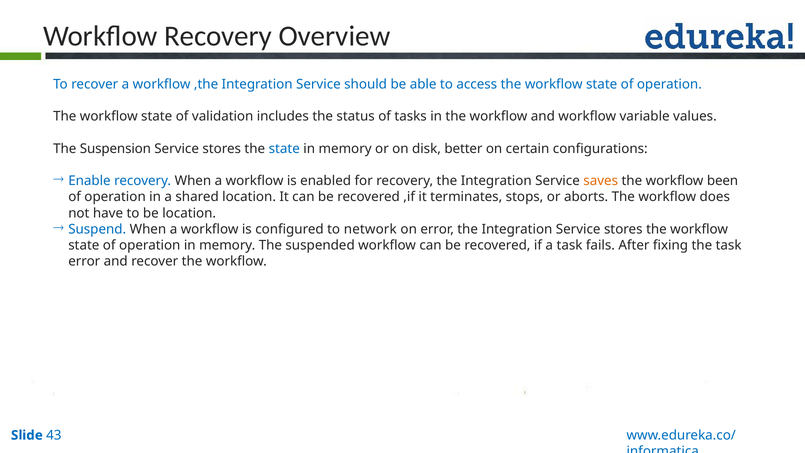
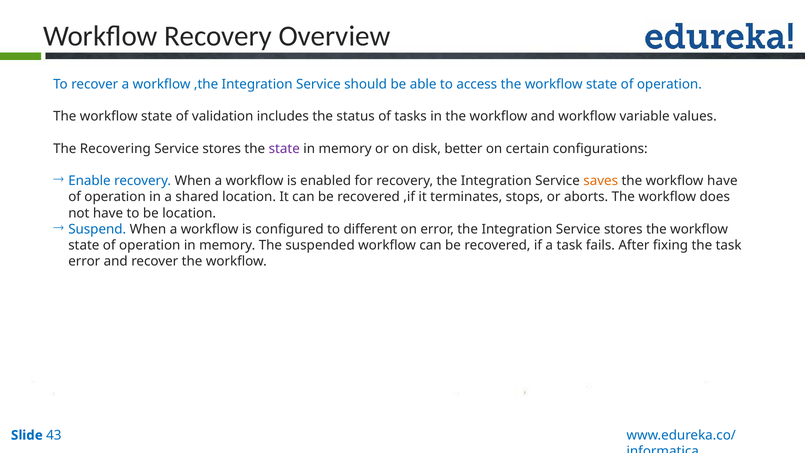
Suspension: Suspension -> Recovering (115, 149)
state colour: blue -> purple (284, 149)
workflow been: been -> have (722, 181)
network: network -> different (370, 229)
